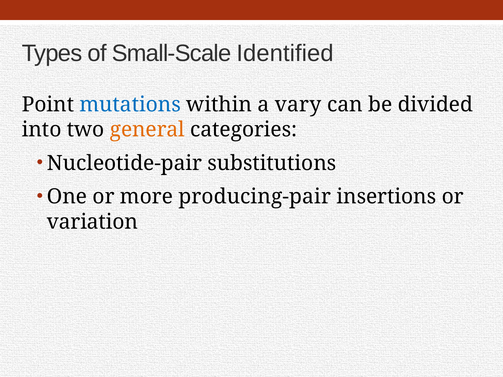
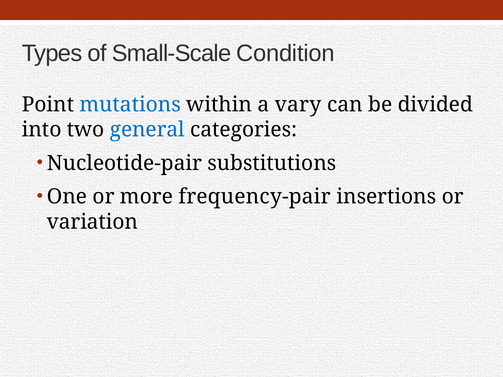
Identified: Identified -> Condition (285, 54)
general colour: orange -> blue (147, 130)
producing-pair: producing-pair -> frequency-pair (255, 197)
